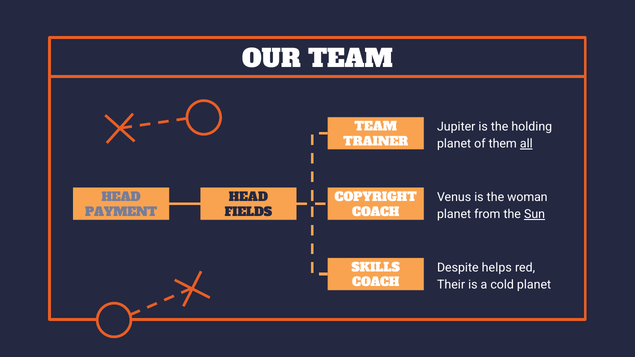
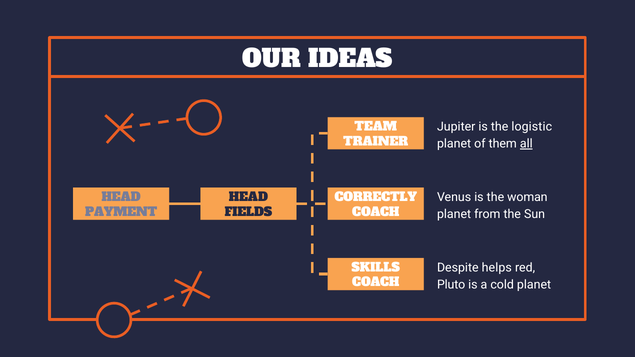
OUR TEAM: TEAM -> IDEAS (350, 59)
holding: holding -> logistic (532, 127)
COPYRIGHT: COPYRIGHT -> CORRECTLY (376, 197)
Sun underline: present -> none (535, 214)
Their: Their -> Pluto (451, 285)
